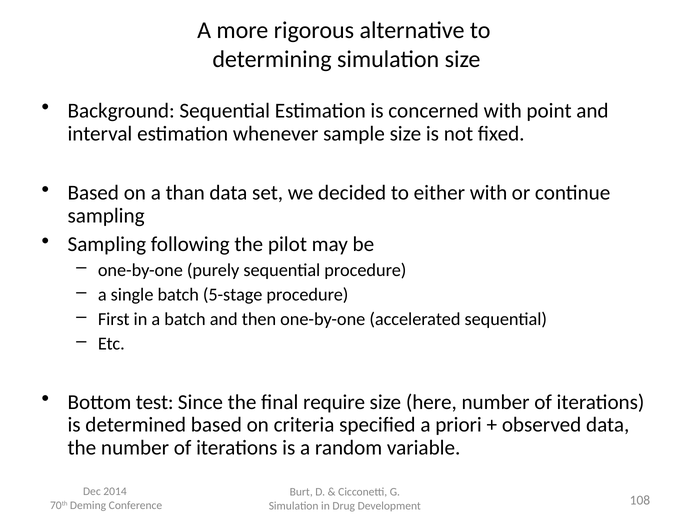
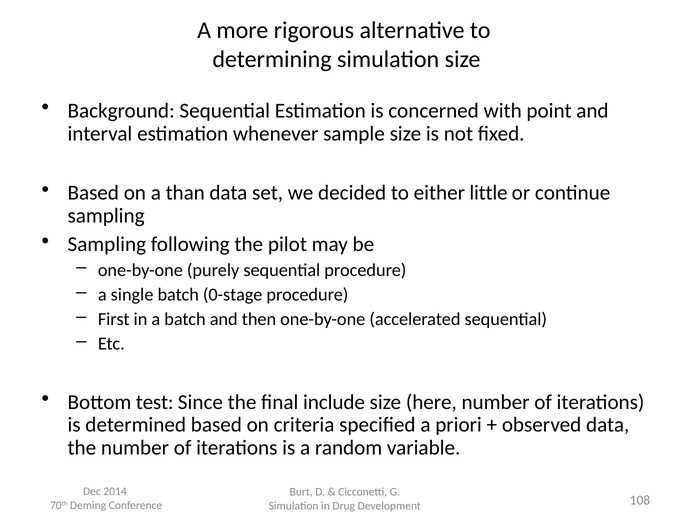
either with: with -> little (489, 193)
5-stage: 5-stage -> 0-stage (233, 294)
require: require -> include (334, 402)
